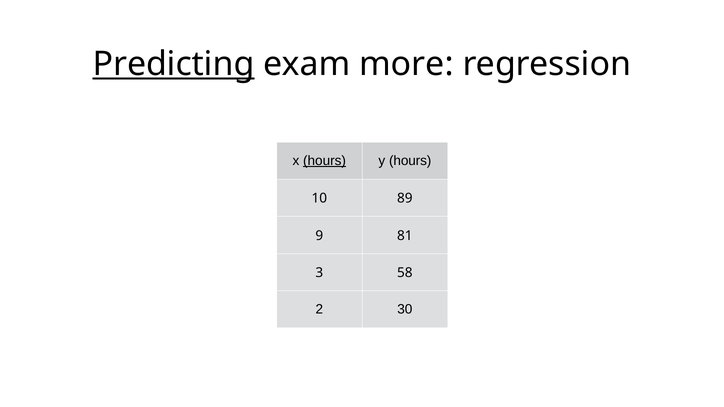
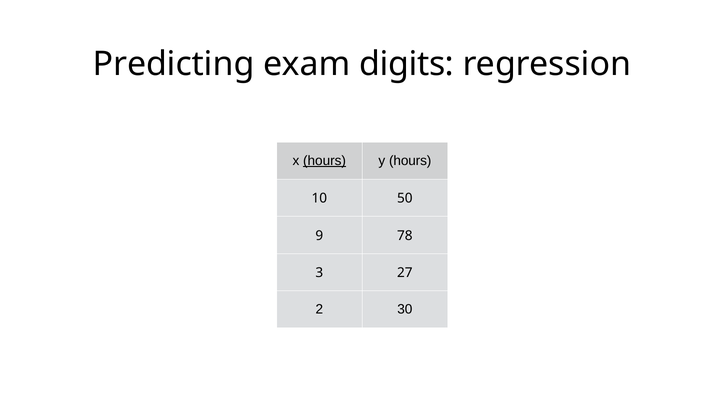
Predicting underline: present -> none (174, 64)
more: more -> digits (407, 64)
89: 89 -> 50 (405, 199)
81: 81 -> 78 (405, 236)
58: 58 -> 27 (405, 273)
